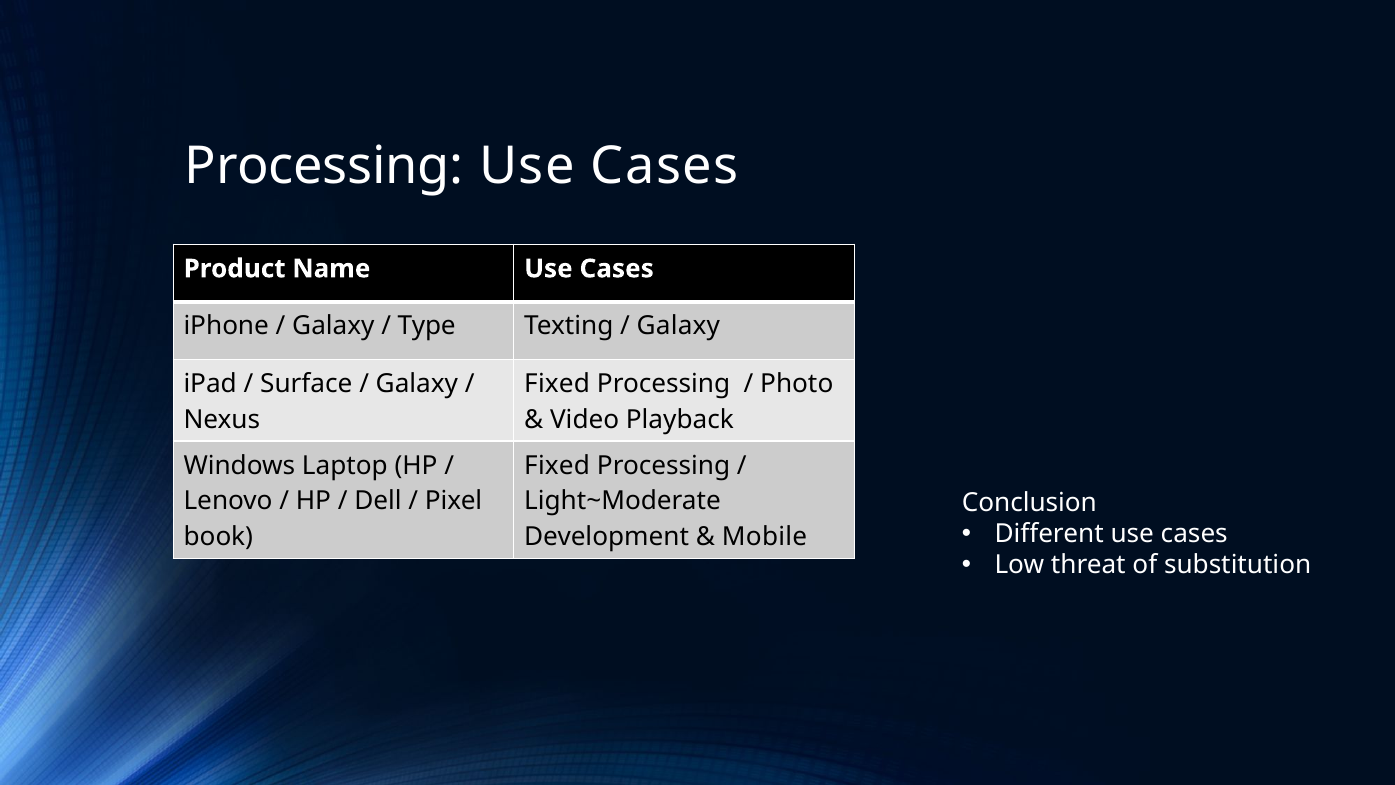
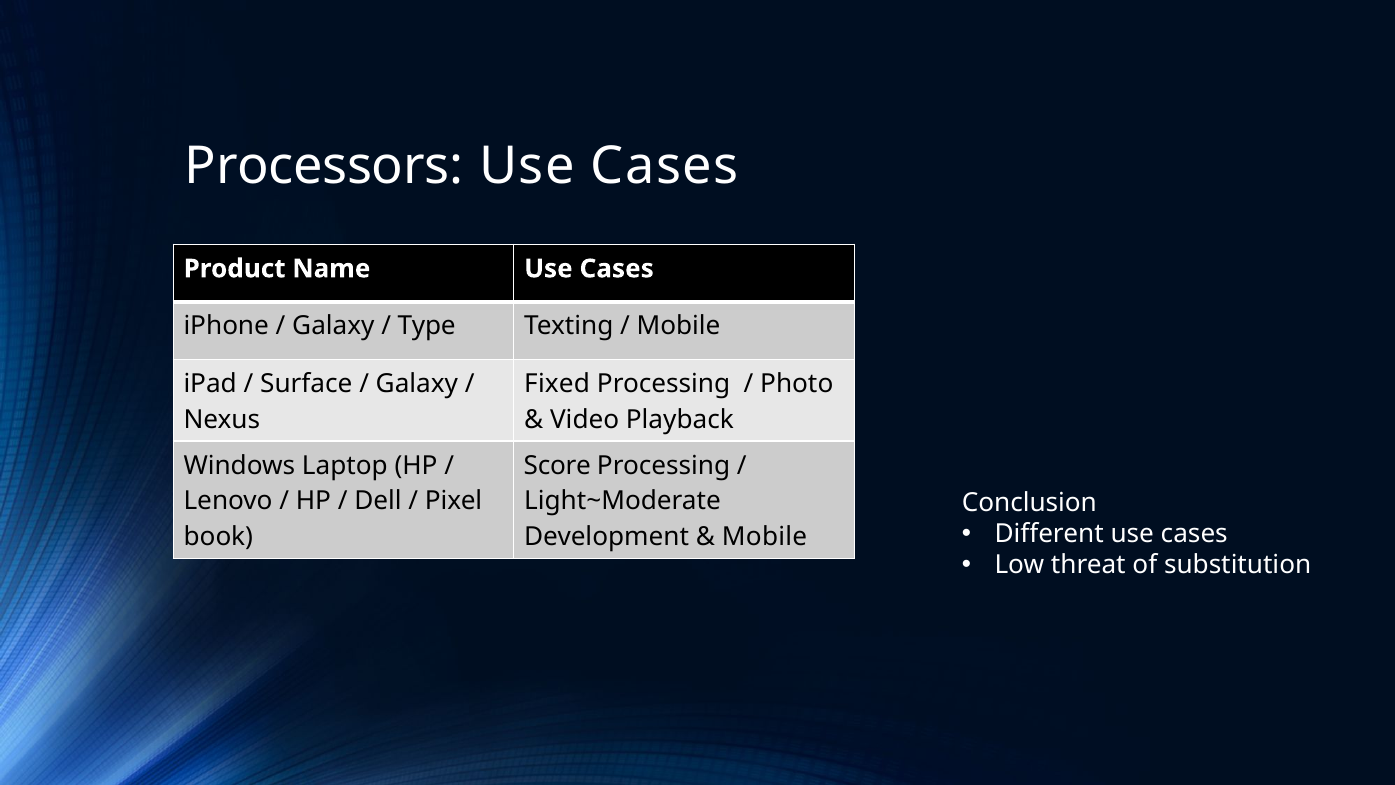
Processing: Processing -> Processors (324, 167)
Galaxy: Galaxy -> Mobile (678, 326)
Fixed: Fixed -> Score (557, 466)
